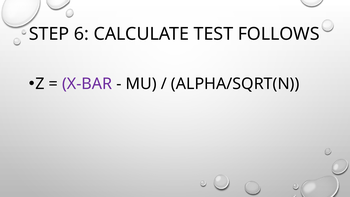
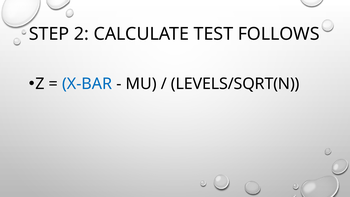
6: 6 -> 2 (81, 34)
X-BAR colour: purple -> blue (87, 84)
ALPHA/SQRT(N: ALPHA/SQRT(N -> LEVELS/SQRT(N (235, 84)
